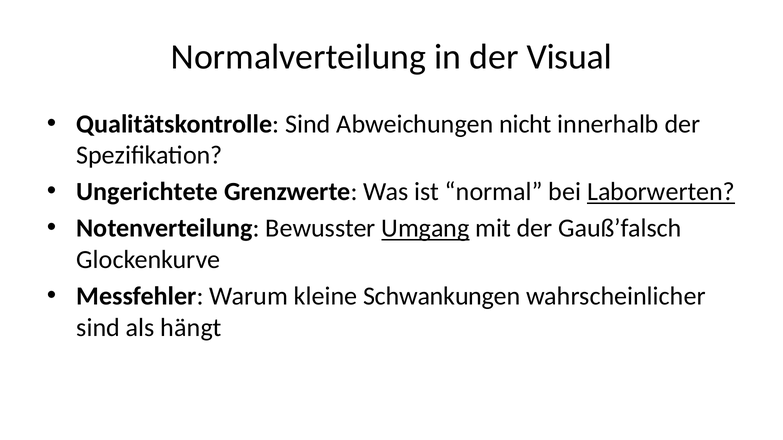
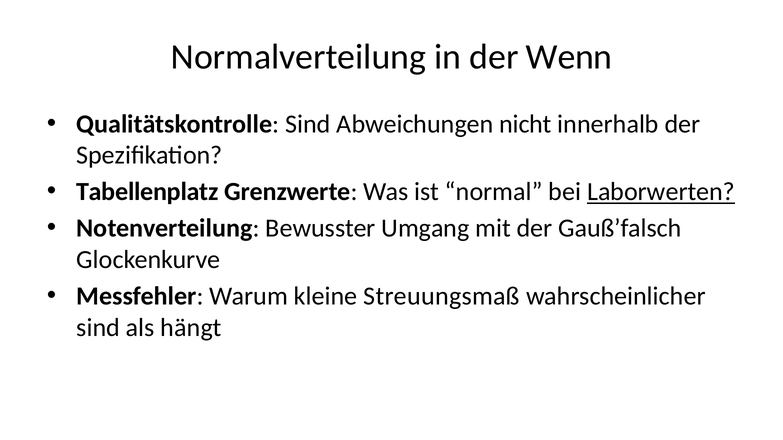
Visual: Visual -> Wenn (569, 57)
Ungerichtete: Ungerichtete -> Tabellenplatz (147, 192)
Umgang underline: present -> none (425, 229)
Schwankungen: Schwankungen -> Streuungsmaß (442, 296)
